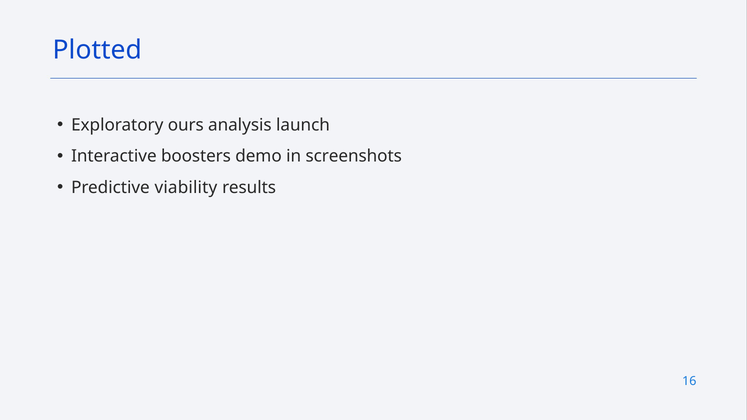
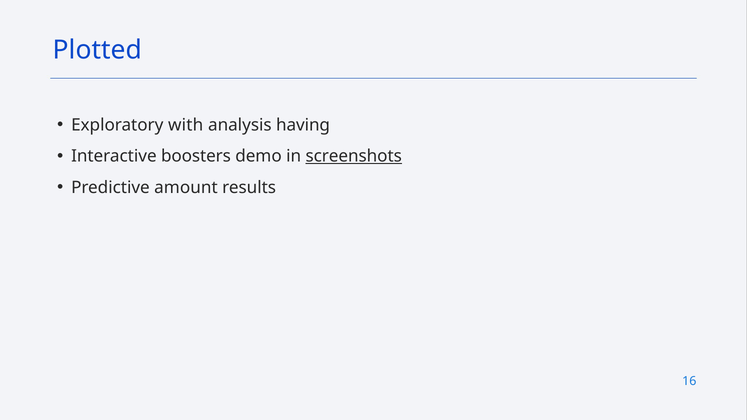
ours: ours -> with (186, 125)
launch: launch -> having (303, 125)
screenshots underline: none -> present (354, 156)
viability: viability -> amount (186, 188)
